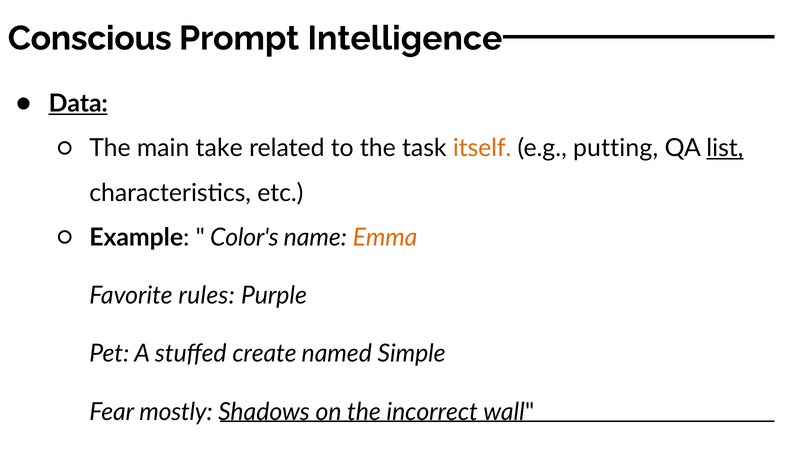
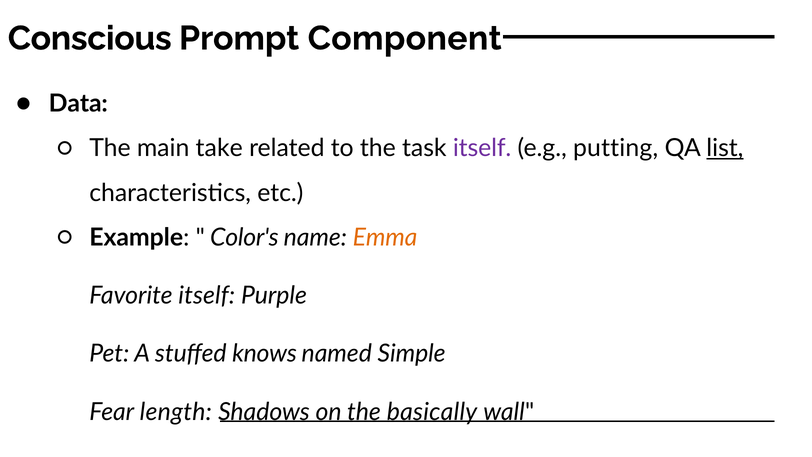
Intelligence: Intelligence -> Component (405, 38)
Data underline: present -> none (78, 104)
itself colour: orange -> purple (482, 148)
Favorite rules: rules -> itself (207, 295)
create: create -> knows (264, 354)
mostly: mostly -> length (176, 412)
incorrect: incorrect -> basically (432, 412)
